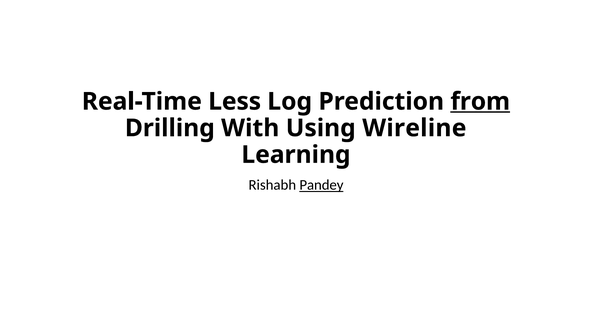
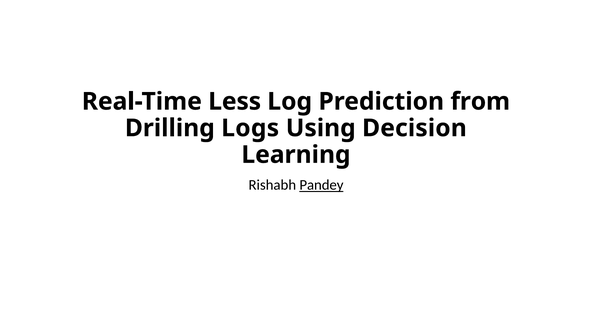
from underline: present -> none (480, 101)
With: With -> Logs (250, 128)
Wireline: Wireline -> Decision (414, 128)
